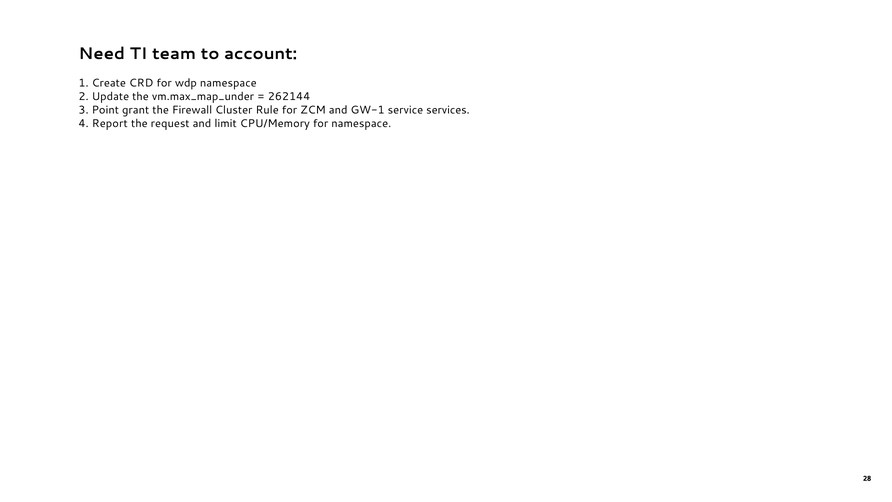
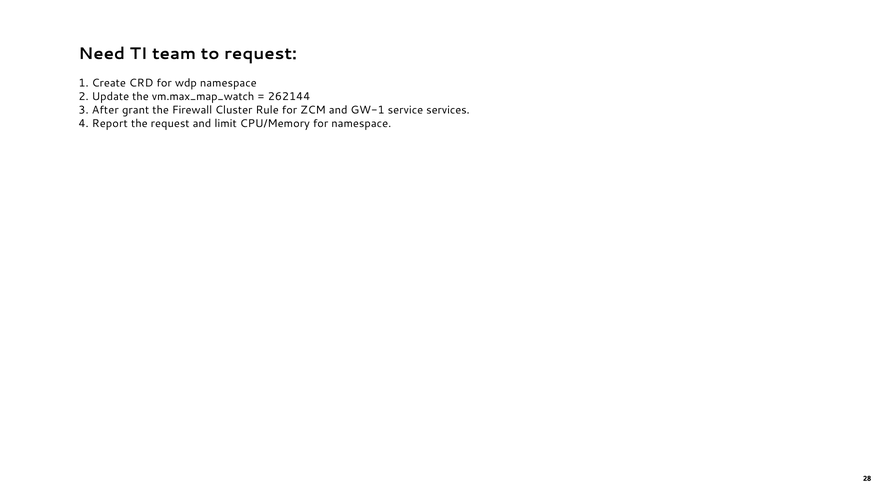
to account: account -> request (261, 54)
vm.max_map_under: vm.max_map_under -> vm.max_map_watch (203, 97)
Point: Point -> After (105, 110)
